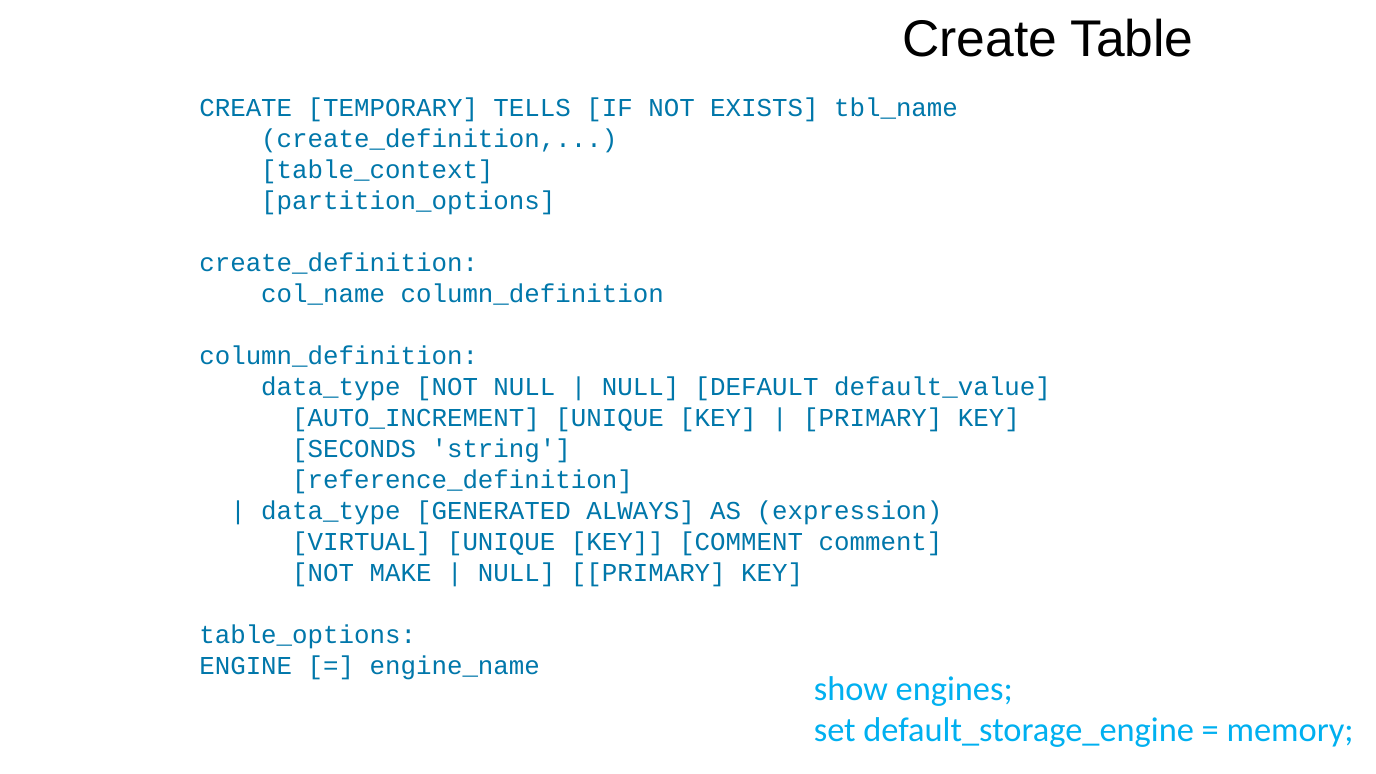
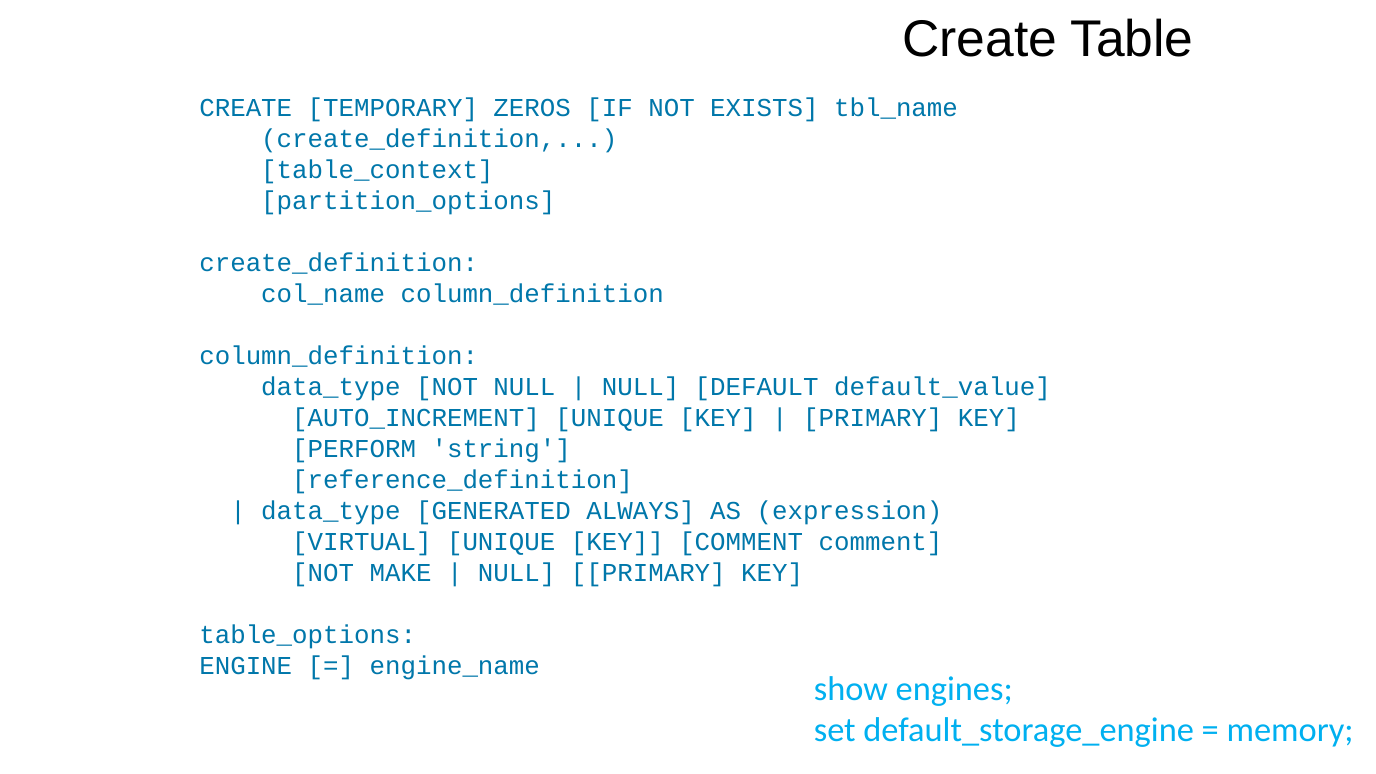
TELLS: TELLS -> ZEROS (532, 108)
SECONDS: SECONDS -> PERFORM (354, 449)
